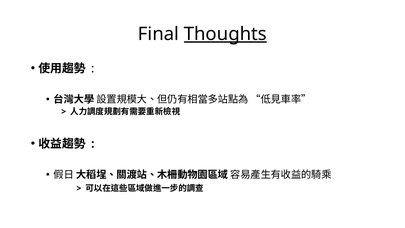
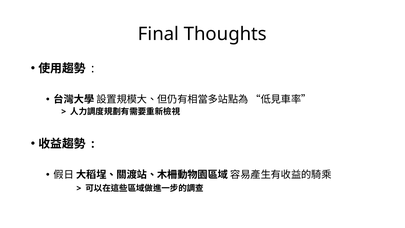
Thoughts underline: present -> none (225, 34)
